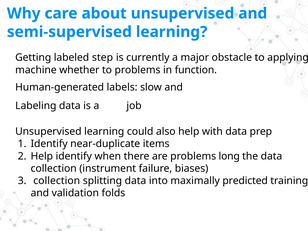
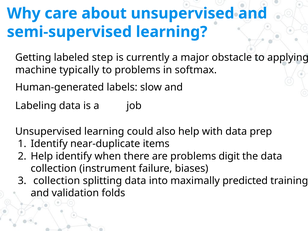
whether: whether -> typically (79, 70)
function: function -> softmax (196, 70)
long: long -> digit (229, 156)
